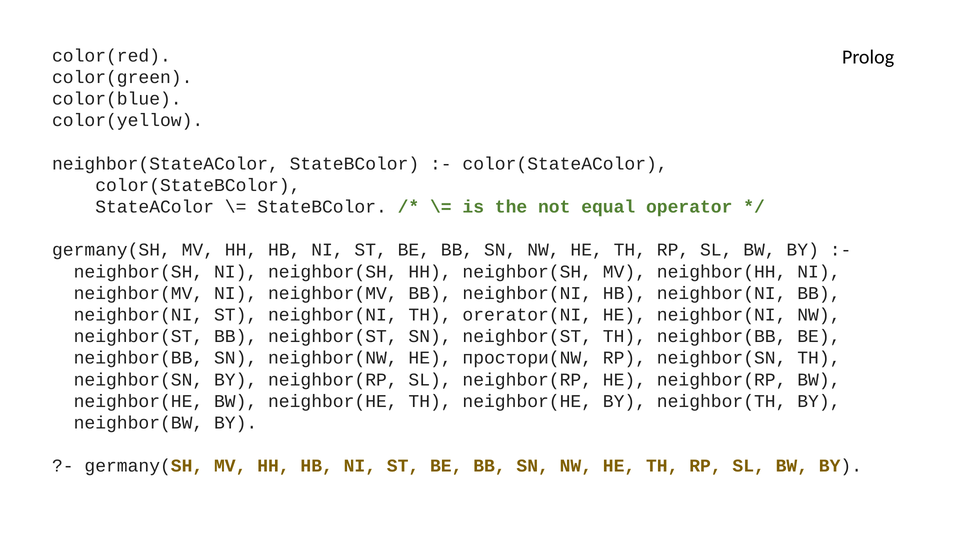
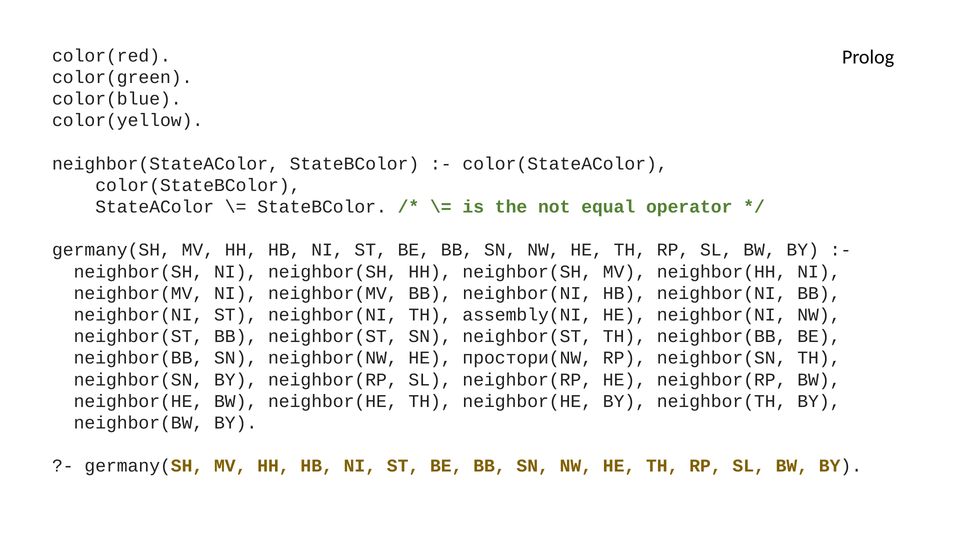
orerator(NI: orerator(NI -> assembly(NI (527, 315)
